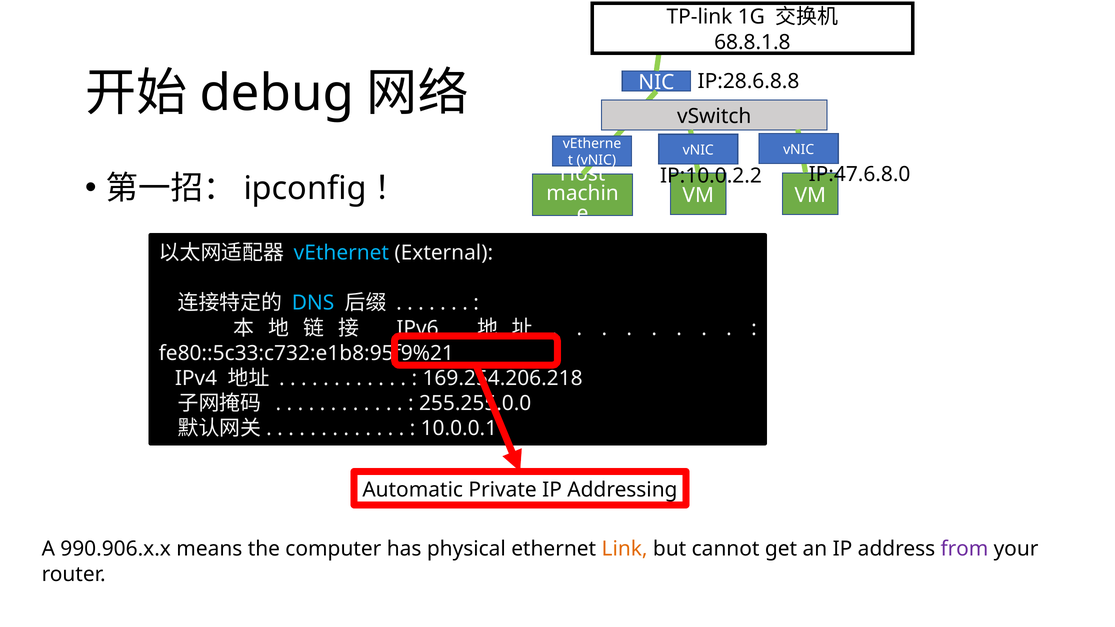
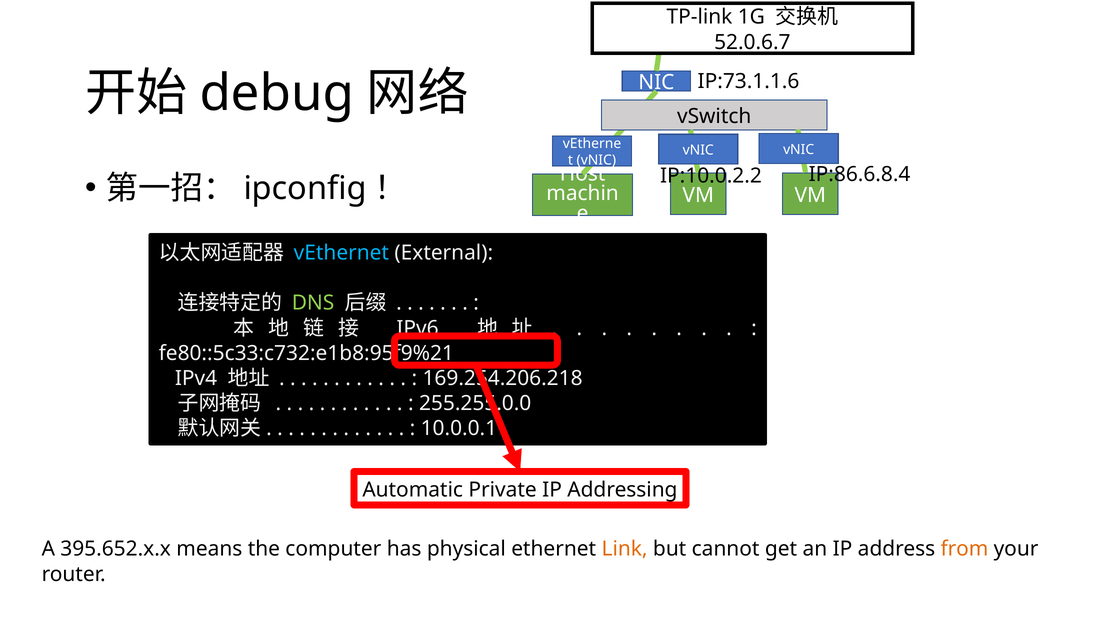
68.8.1.8: 68.8.1.8 -> 52.0.6.7 (752, 42)
IP:28.6.8.8: IP:28.6.8.8 -> IP:73.1.1.6 (748, 82)
IP:47.6.8.0: IP:47.6.8.0 -> IP:86.6.8.4 (860, 174)
DNS colour: light blue -> light green (313, 303)
990.906.x.x: 990.906.x.x -> 395.652.x.x (116, 549)
from colour: purple -> orange (964, 549)
